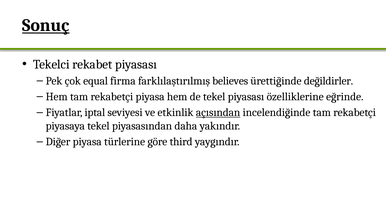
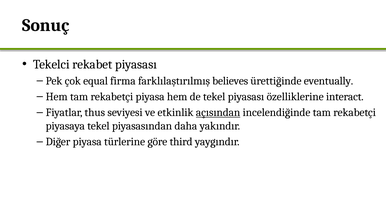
Sonuç underline: present -> none (46, 25)
değildirler: değildirler -> eventually (329, 81)
eğrinde: eğrinde -> interact (345, 97)
iptal: iptal -> thus (95, 112)
